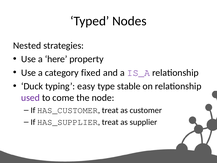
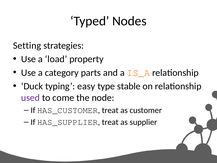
Nested: Nested -> Setting (27, 46)
here: here -> load (56, 59)
fixed: fixed -> parts (91, 73)
IS_A colour: purple -> orange (138, 73)
